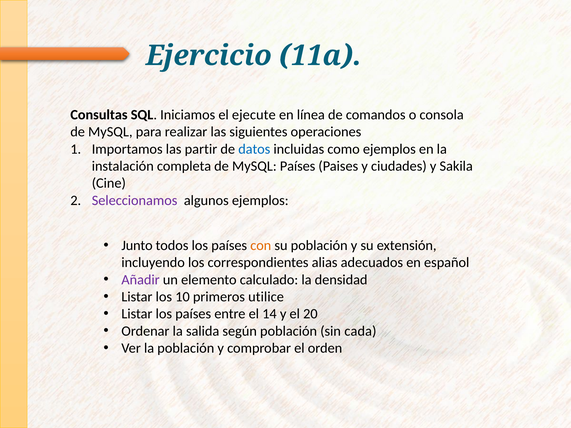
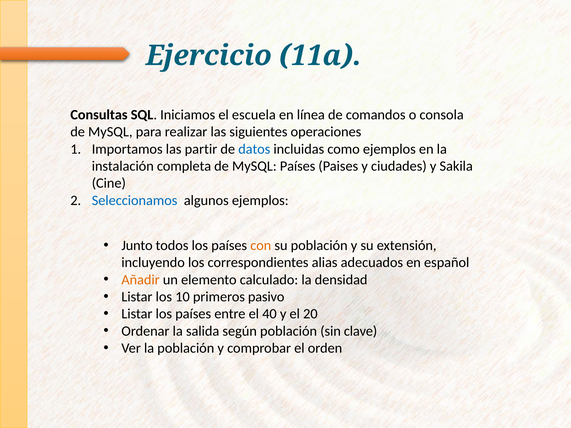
ejecute: ejecute -> escuela (254, 115)
Seleccionamos colour: purple -> blue (135, 200)
Añadir colour: purple -> orange (141, 280)
utilice: utilice -> pasivo (266, 297)
14: 14 -> 40 (269, 314)
cada: cada -> clave (361, 331)
